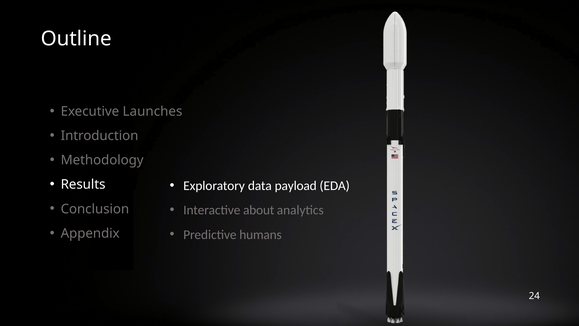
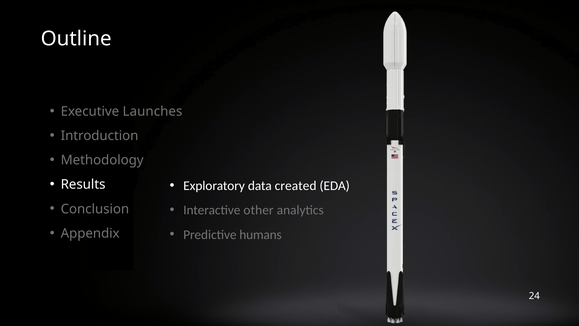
payload: payload -> created (296, 186)
about: about -> other (259, 210)
